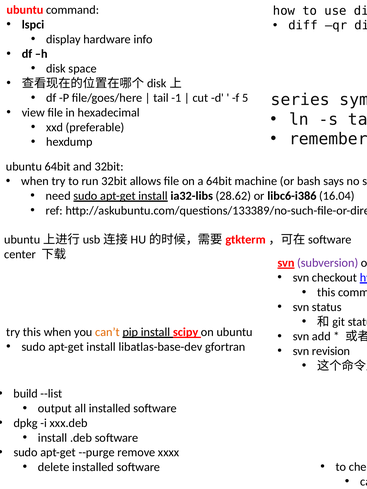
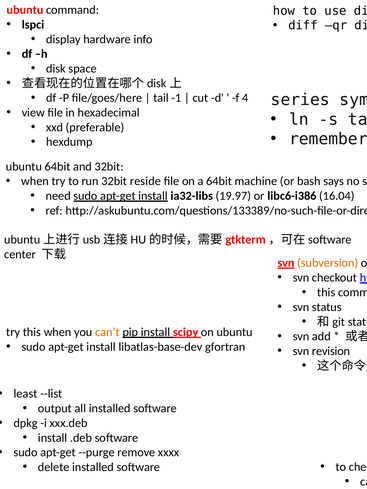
5: 5 -> 4 (245, 98)
allows: allows -> reside (145, 181)
28.62: 28.62 -> 19.97 (233, 196)
subversion colour: purple -> orange (328, 263)
build: build -> least (26, 394)
